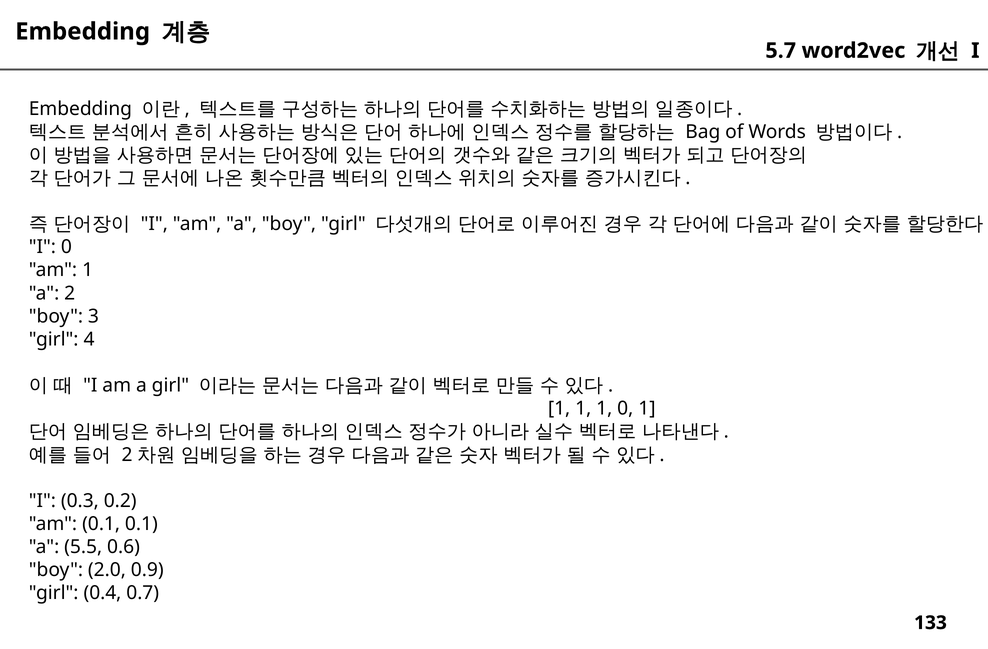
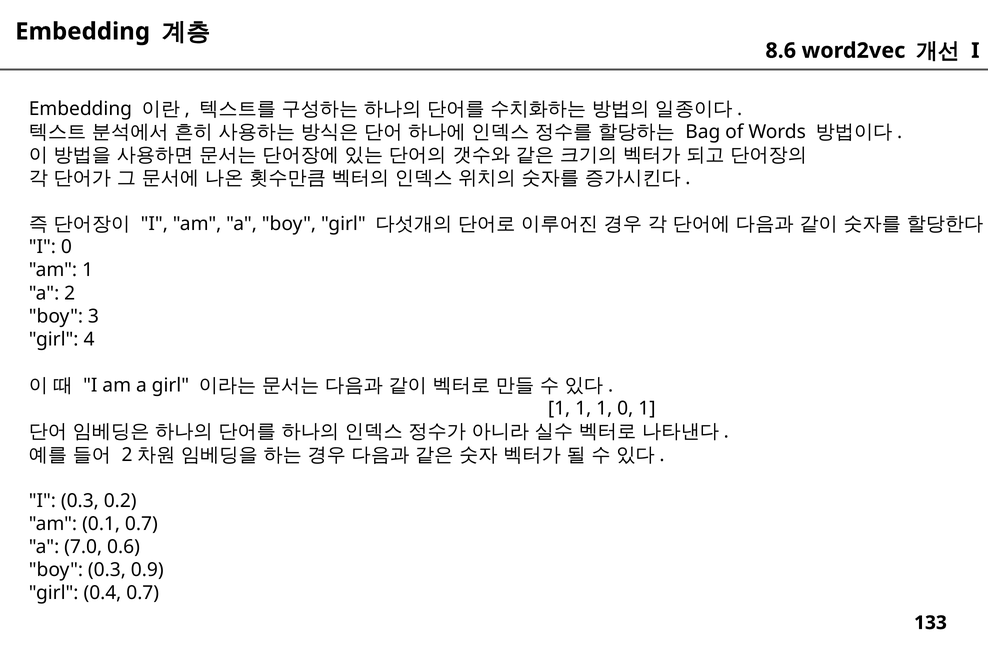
5.7: 5.7 -> 8.6 (781, 51)
0.1 0.1: 0.1 -> 0.7 (141, 524)
5.5: 5.5 -> 7.0 (83, 547)
boy 2.0: 2.0 -> 0.3 (107, 570)
